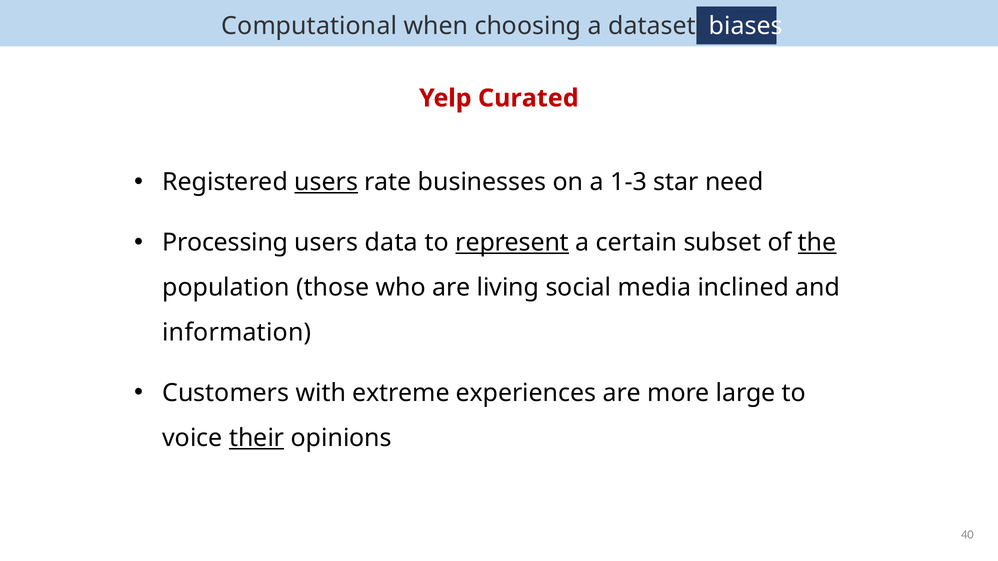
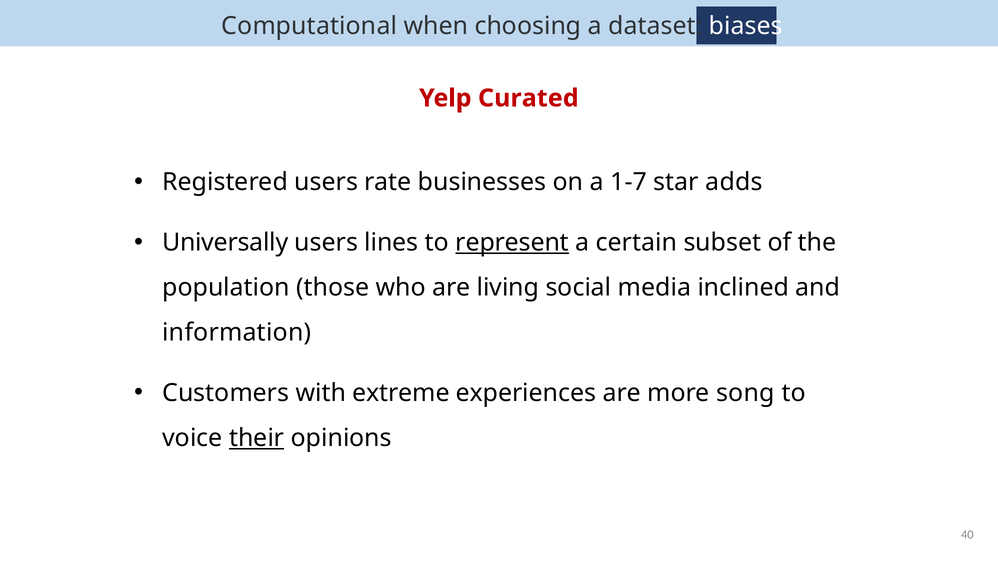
users underline: present -> none (326, 182)
1-3: 1-3 -> 1-7 (629, 182)
need: need -> adds (734, 182)
Processing: Processing -> Universally (225, 243)
data: data -> lines (391, 243)
the underline: present -> none (817, 243)
large: large -> song (746, 393)
